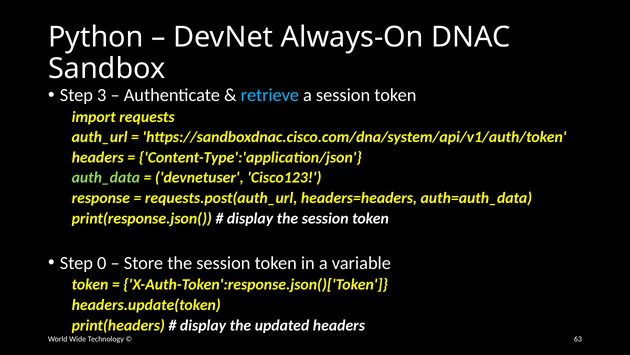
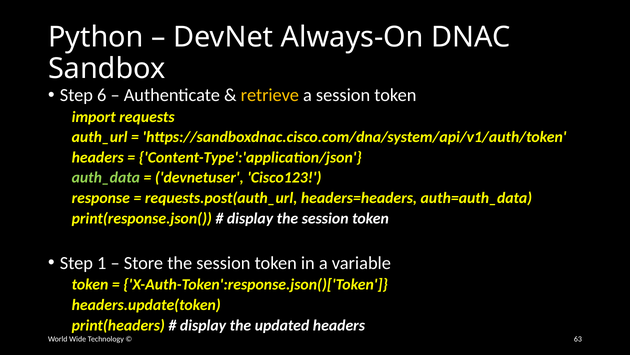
3: 3 -> 6 (102, 95)
retrieve colour: light blue -> yellow (270, 95)
0: 0 -> 1 (102, 263)
